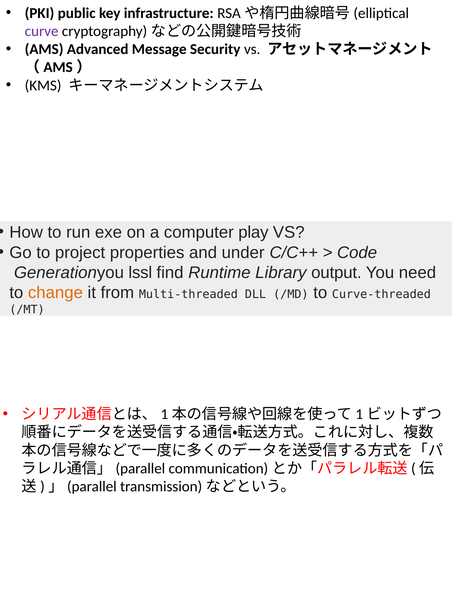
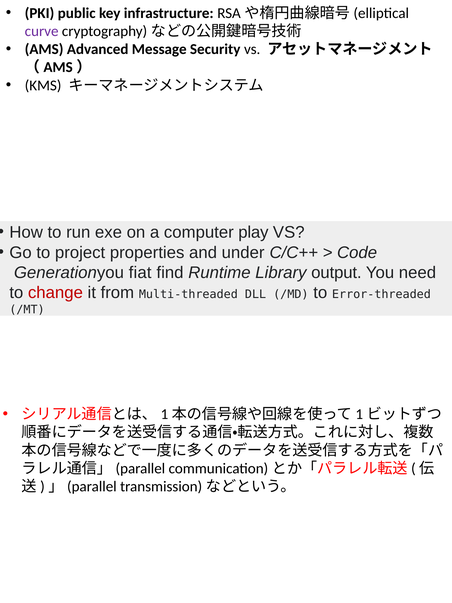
lssl: lssl -> fiat (140, 272)
change colour: orange -> red (55, 293)
Curve-threaded: Curve-threaded -> Error-threaded (381, 294)
